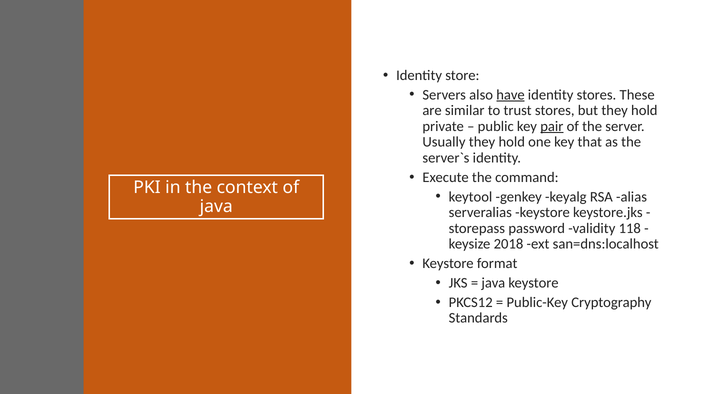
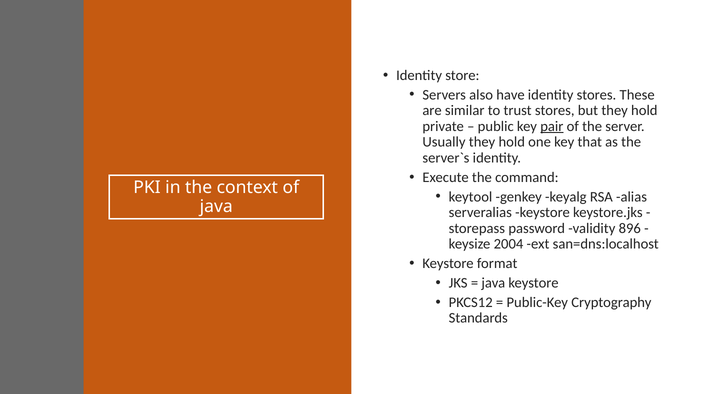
have underline: present -> none (511, 95)
118: 118 -> 896 (630, 228)
2018: 2018 -> 2004 (509, 244)
